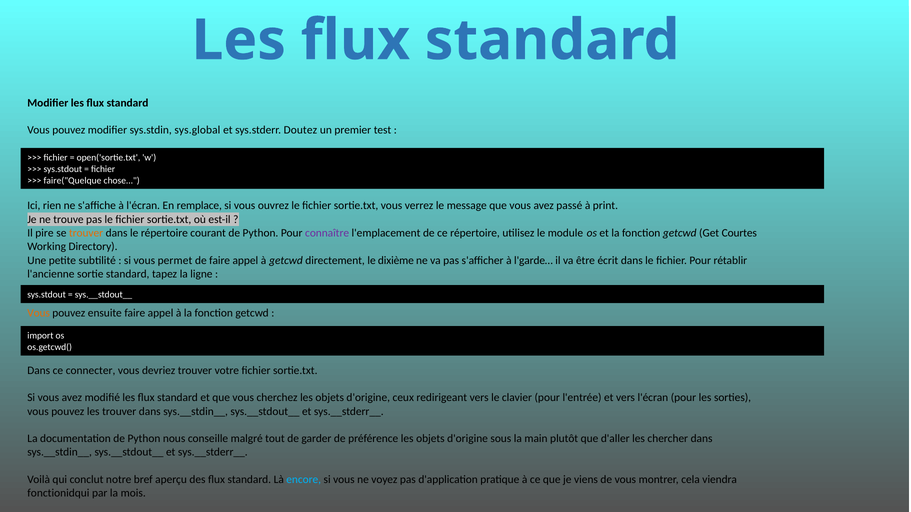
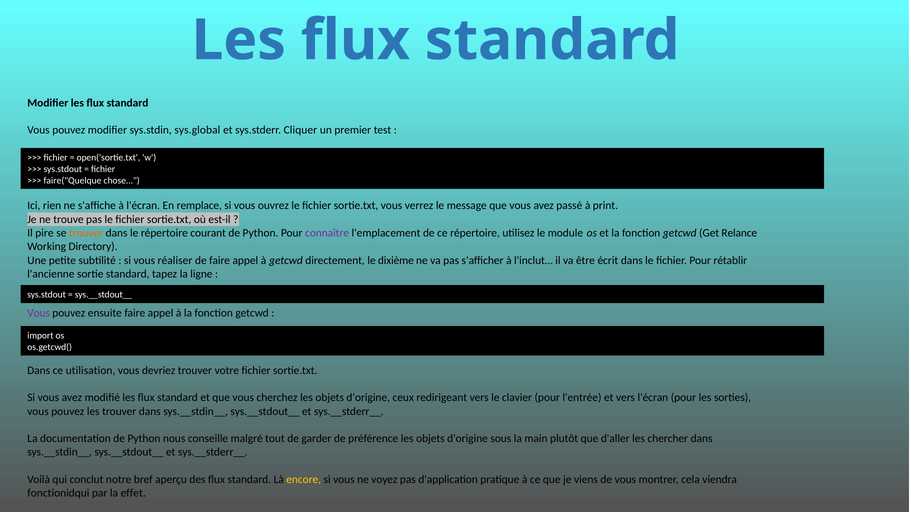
Doutez: Doutez -> Cliquer (300, 130)
Courtes: Courtes -> Relance (739, 233)
permet: permet -> réaliser (175, 261)
l'garde…: l'garde… -> l'inclut… (533, 261)
Vous colour: orange -> purple (39, 313)
connecter: connecter -> utilisation (91, 371)
encore colour: light blue -> yellow (304, 480)
mois: mois -> effet (133, 494)
